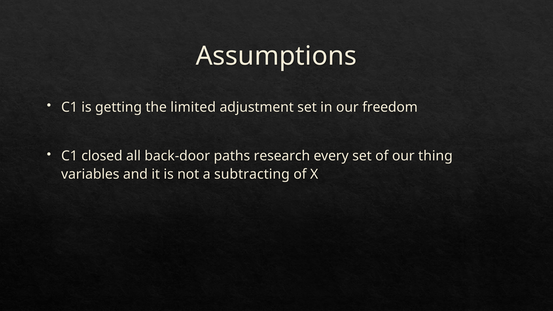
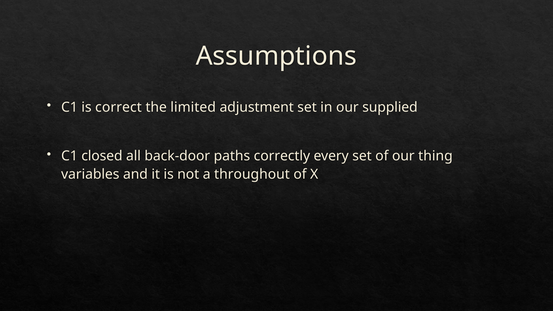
getting: getting -> correct (118, 107)
freedom: freedom -> supplied (390, 107)
research: research -> correctly (282, 156)
subtracting: subtracting -> throughout (252, 174)
